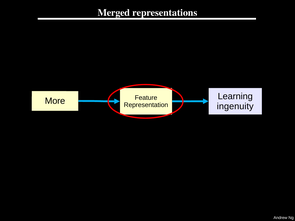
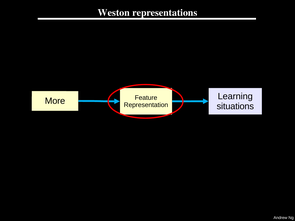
Merged: Merged -> Weston (114, 13)
ingenuity: ingenuity -> situations (235, 106)
